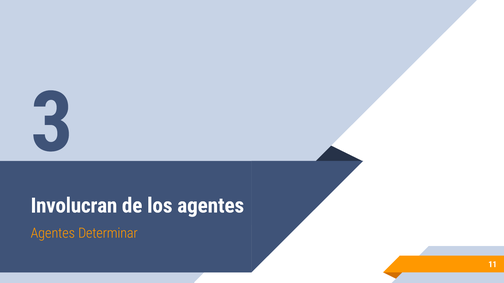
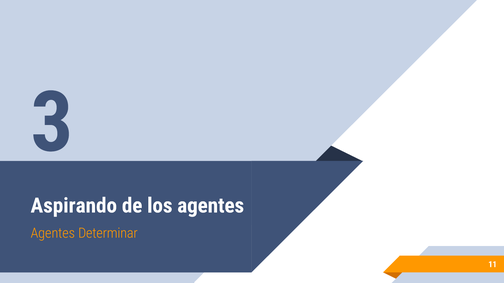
Involucran: Involucran -> Aspirando (74, 206)
